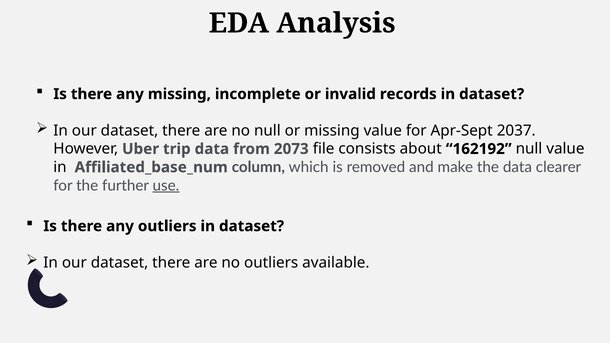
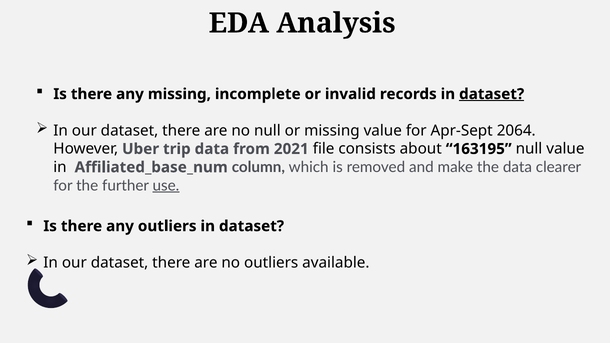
dataset underline: none -> present (492, 94)
2037: 2037 -> 2064 (516, 131)
2073: 2073 -> 2021 (291, 149)
162192: 162192 -> 163195 (479, 149)
